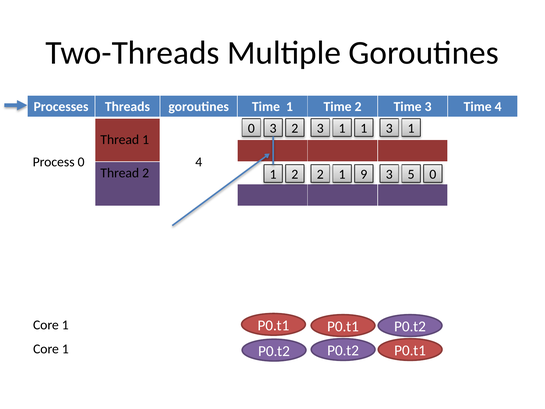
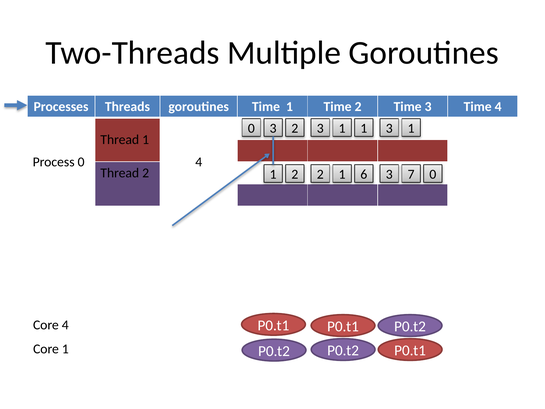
9: 9 -> 6 (364, 174)
5: 5 -> 7 (411, 174)
1: 1 -> 4 (65, 325)
